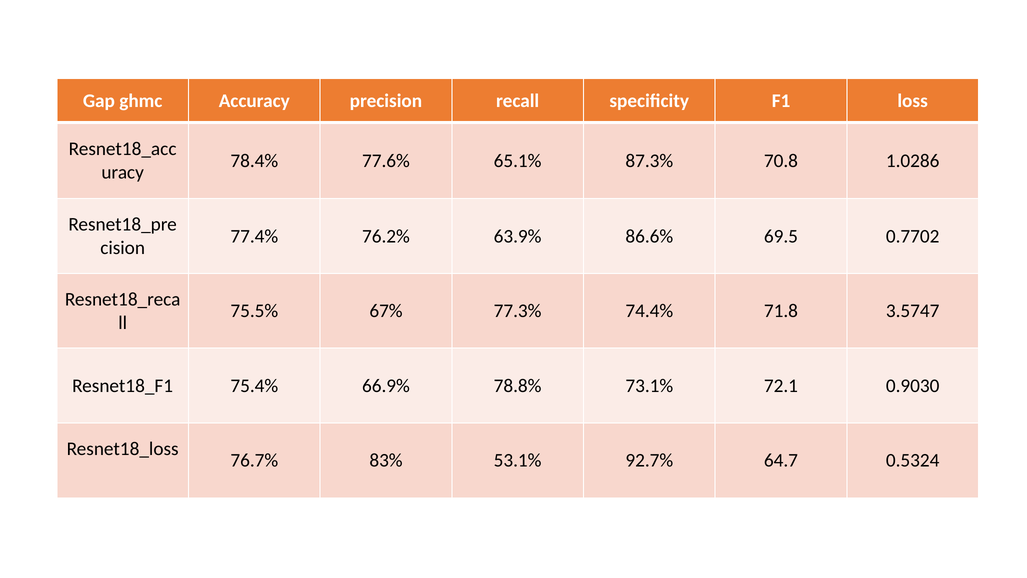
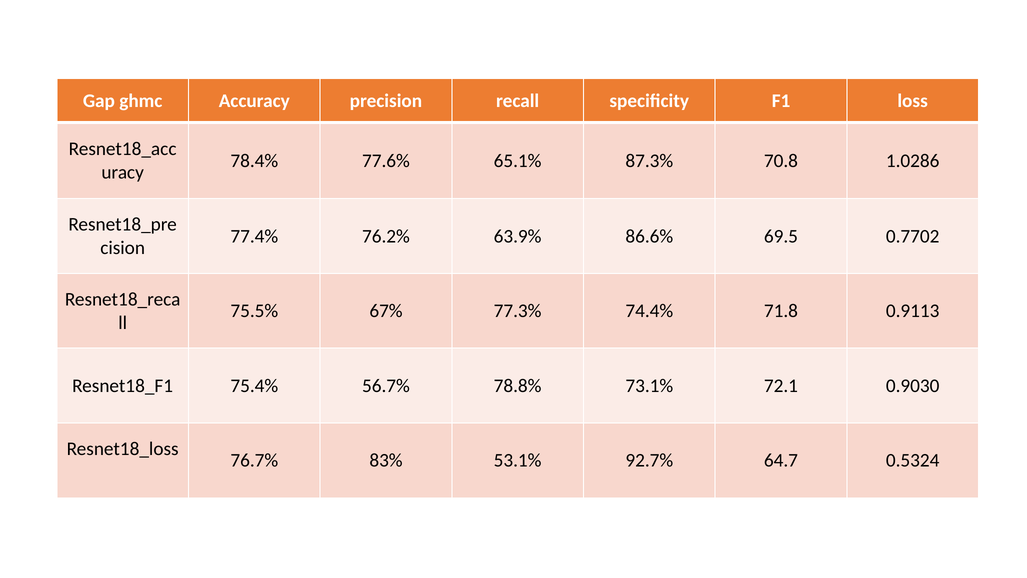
3.5747: 3.5747 -> 0.9113 (913, 311)
66.9%: 66.9% -> 56.7% (386, 386)
